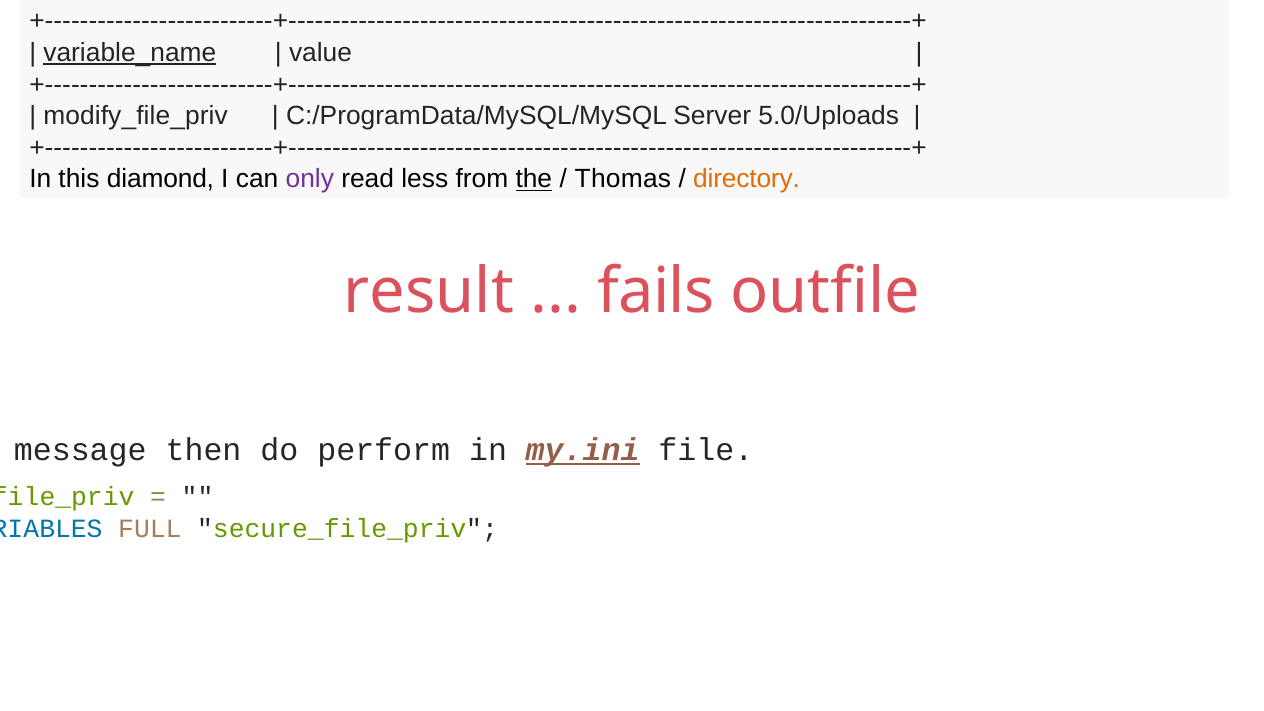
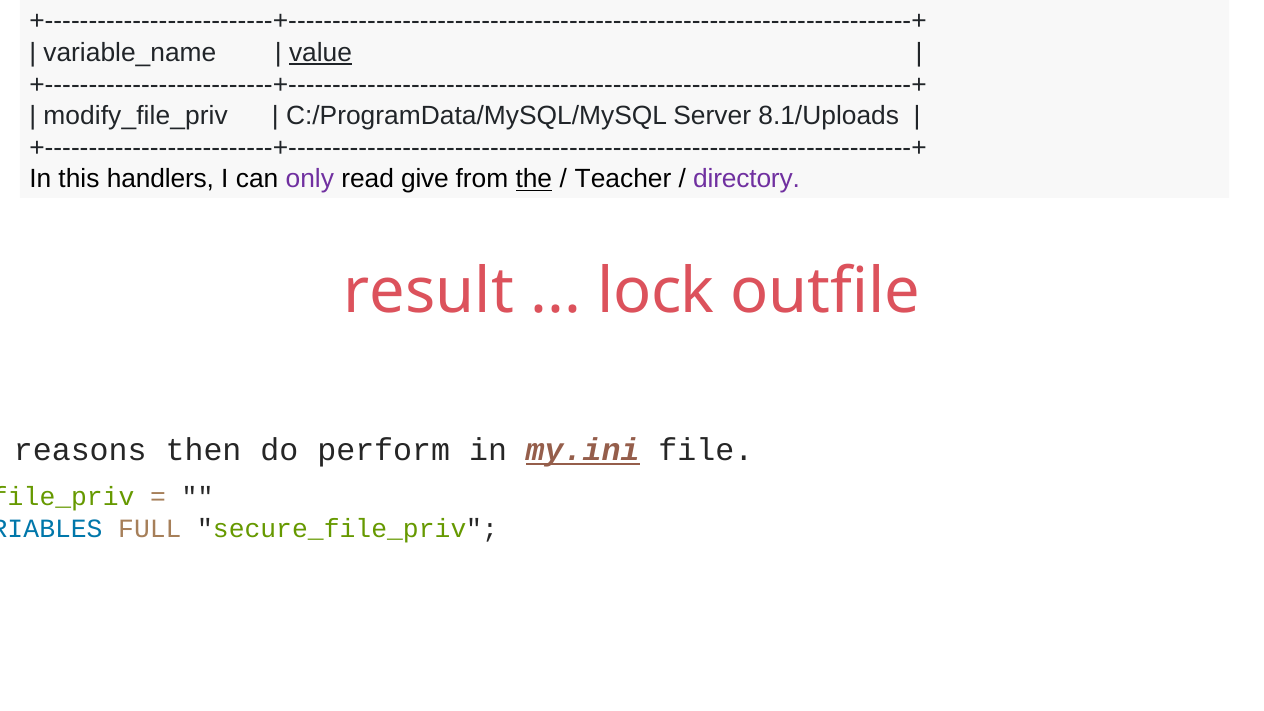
variable_name underline: present -> none (130, 53)
value underline: none -> present (320, 53)
5.0/Uploads: 5.0/Uploads -> 8.1/Uploads (829, 116)
diamond: diamond -> handlers (160, 179)
less: less -> give (425, 179)
Thomas: Thomas -> Teacher (623, 179)
directory colour: orange -> purple (747, 179)
fails: fails -> lock (656, 292)
message: message -> reasons (80, 450)
